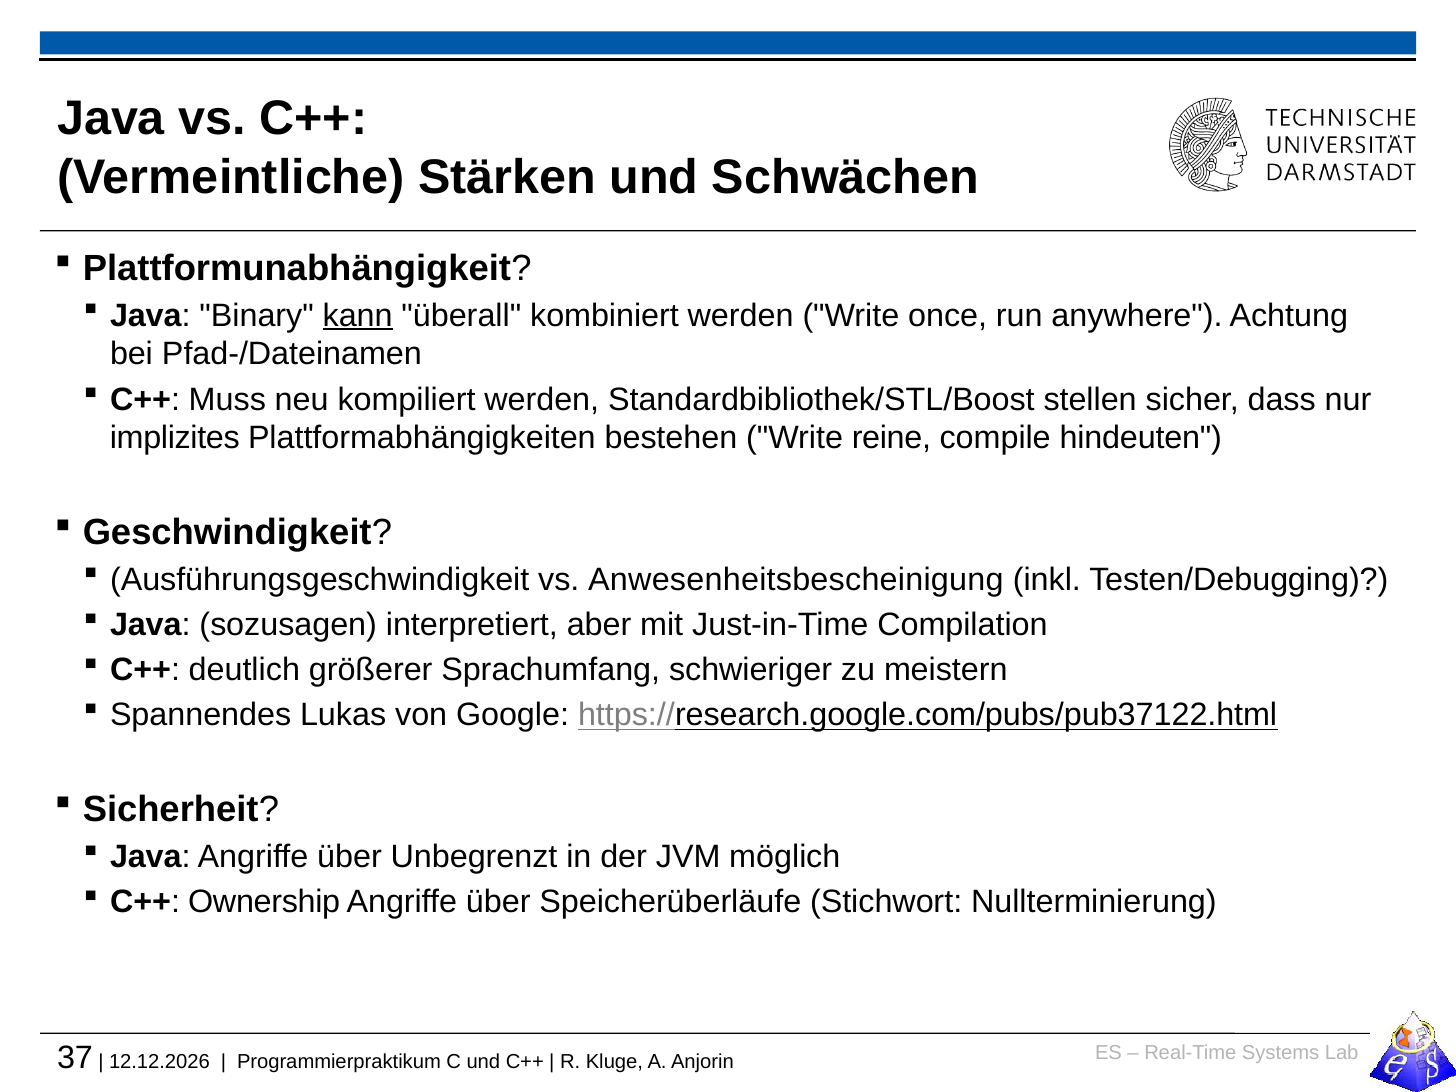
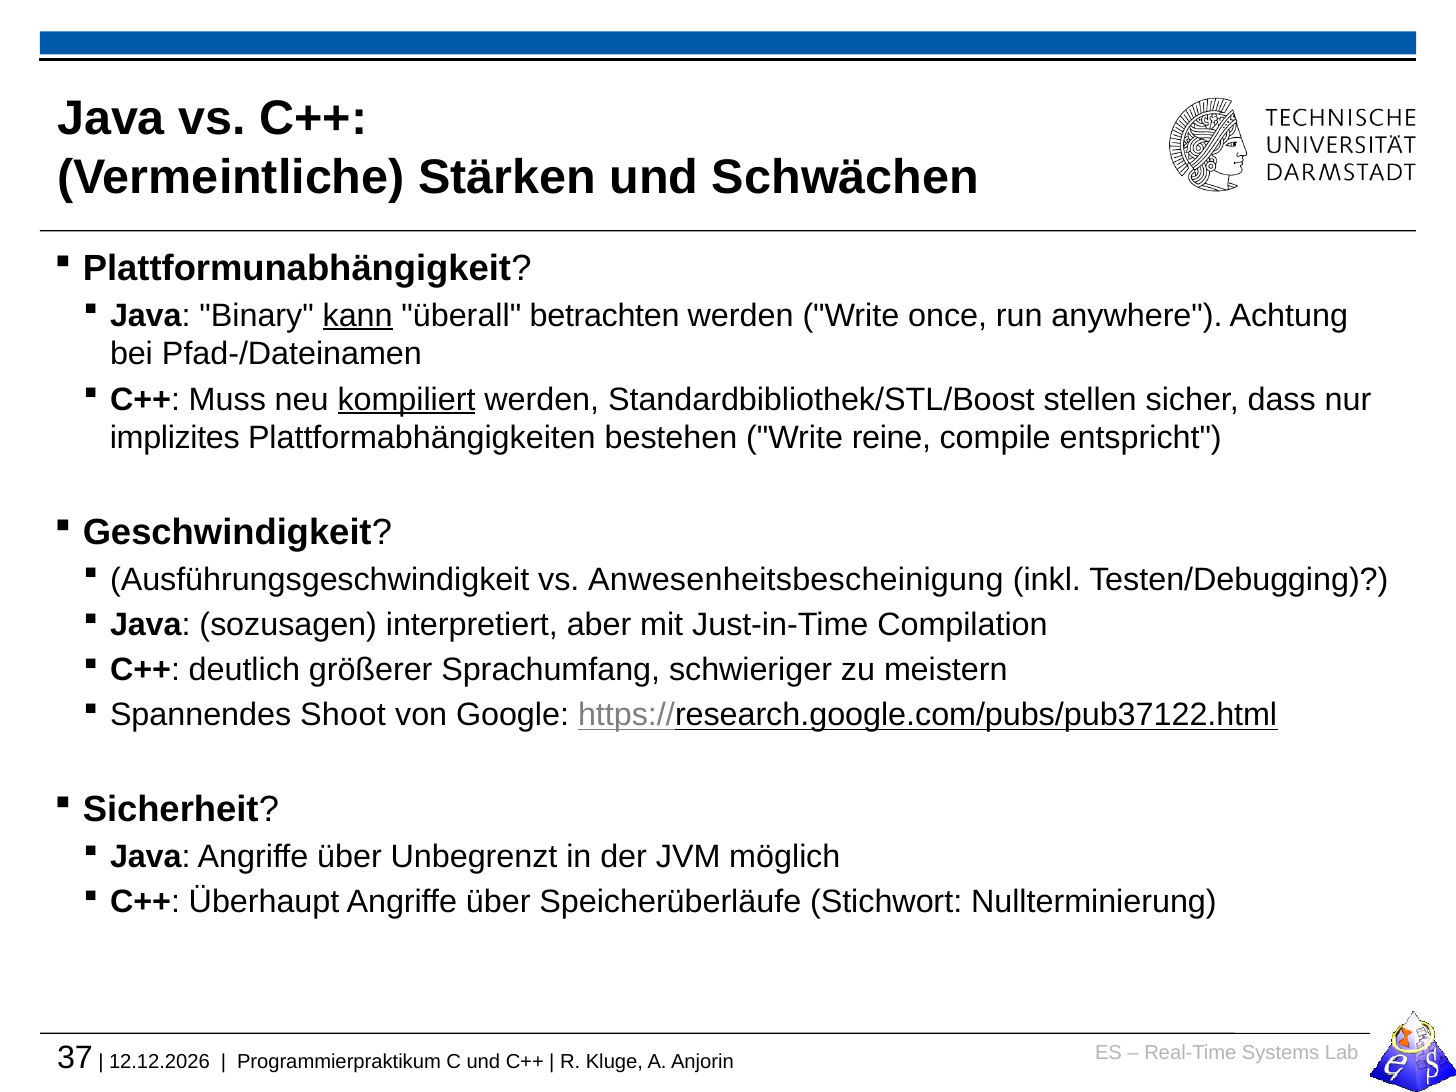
kombiniert: kombiniert -> betrachten (605, 315)
kompiliert underline: none -> present (407, 399)
hindeuten: hindeuten -> entspricht (1141, 438)
Lukas: Lukas -> Shoot (343, 715)
Ownership: Ownership -> Überhaupt (264, 902)
